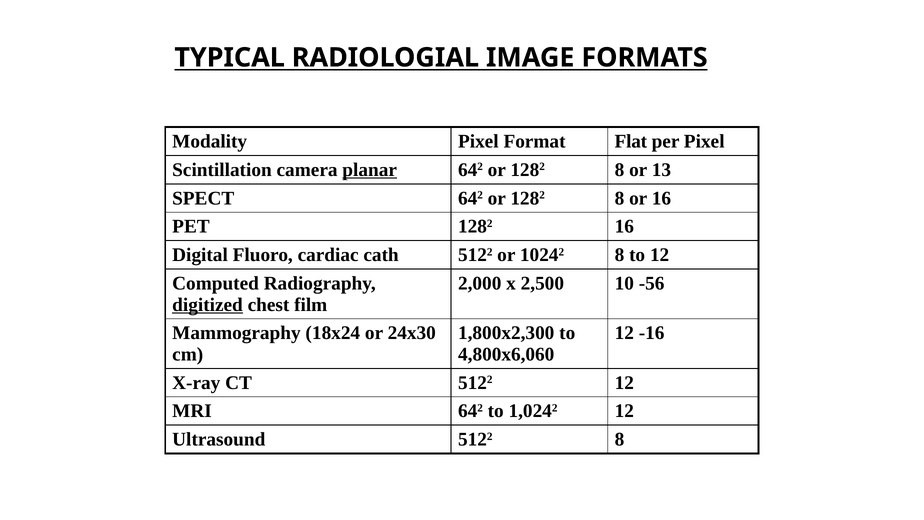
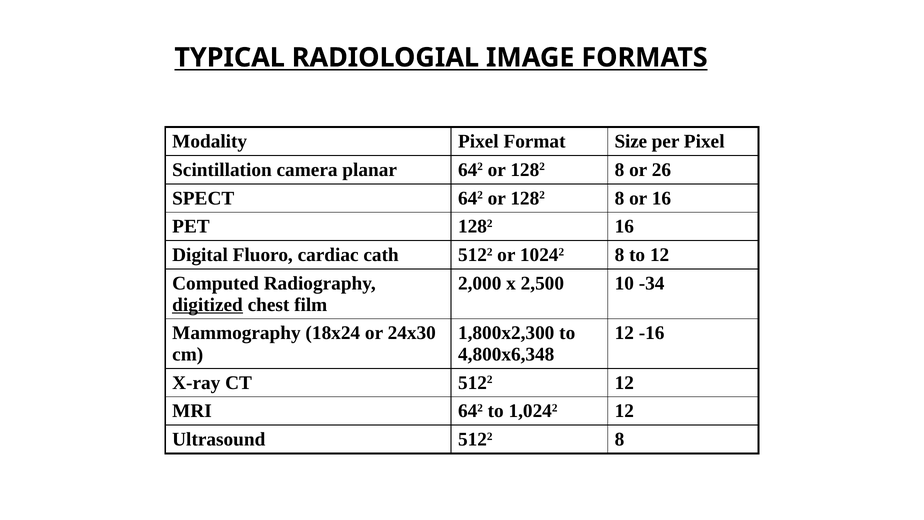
Flat: Flat -> Size (631, 141)
planar underline: present -> none (370, 170)
13: 13 -> 26 (661, 170)
-56: -56 -> -34 (652, 283)
4,800x6,060: 4,800x6,060 -> 4,800x6,348 (506, 354)
